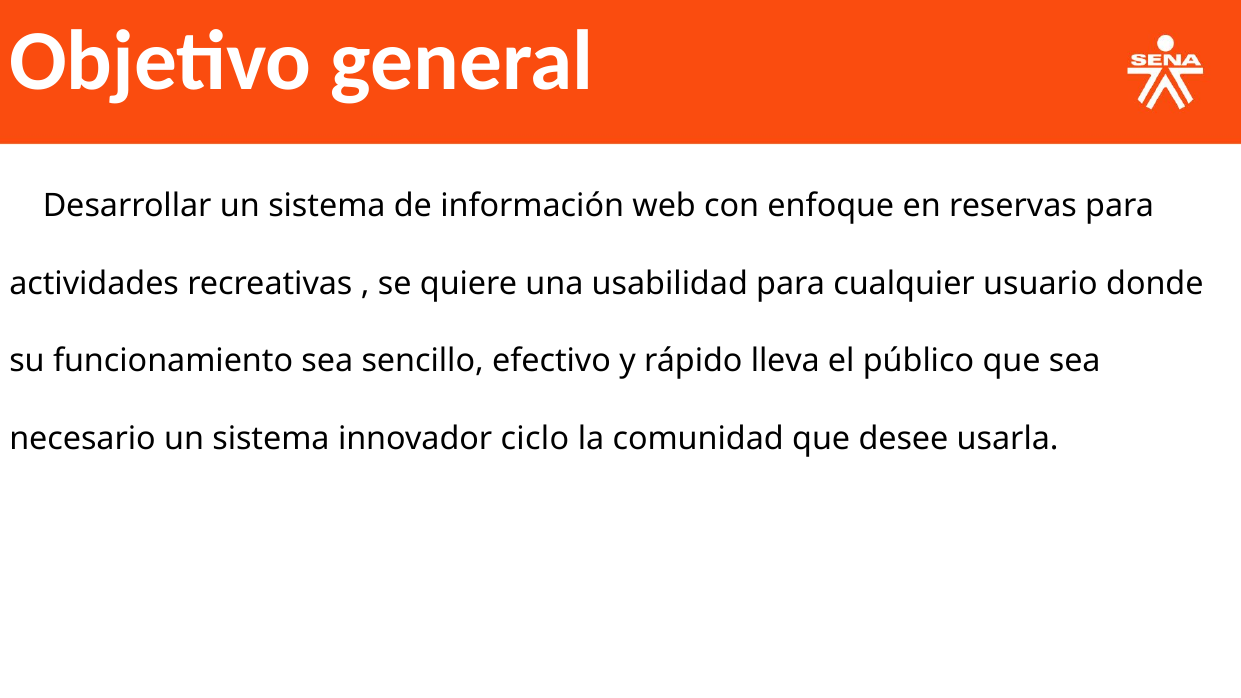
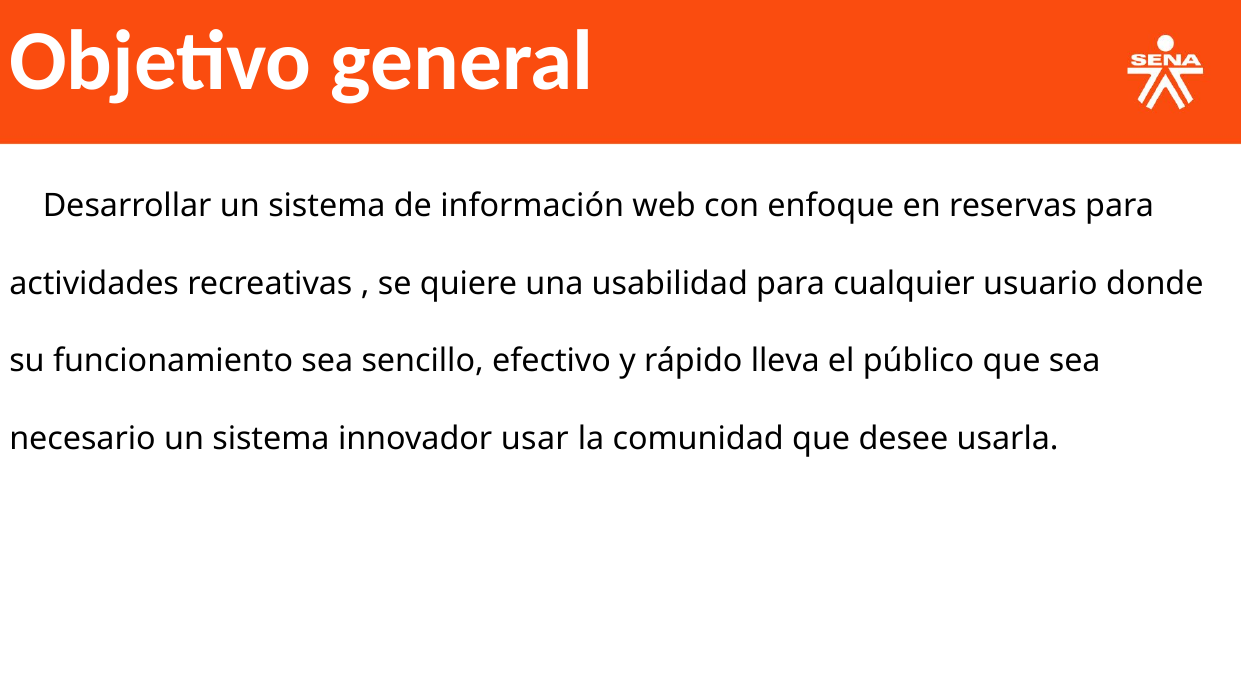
ciclo: ciclo -> usar (535, 439)
